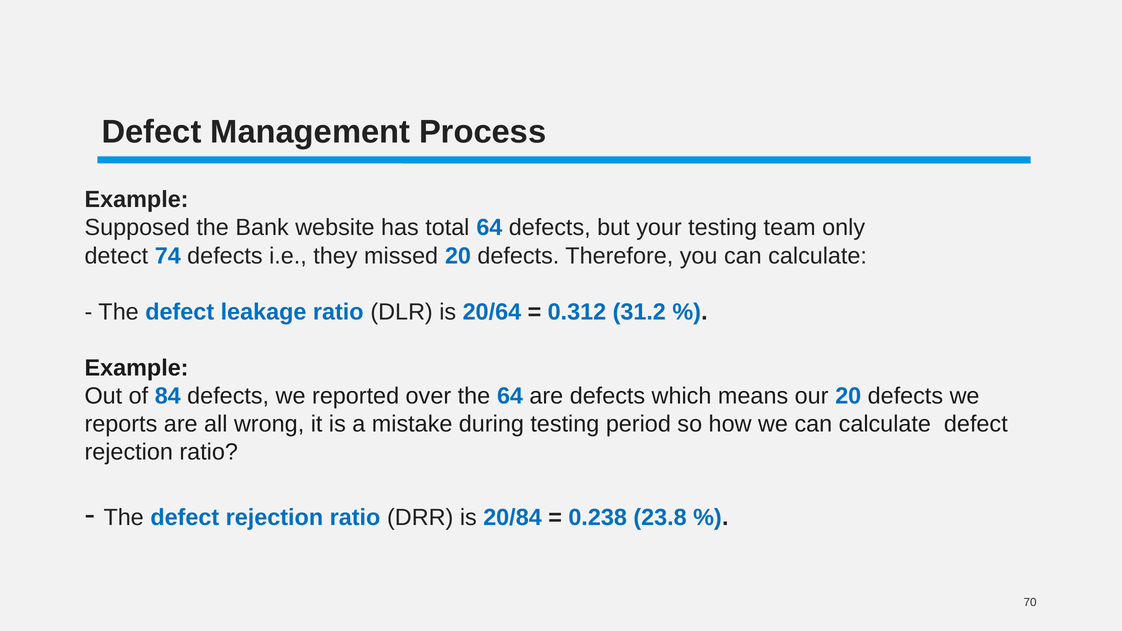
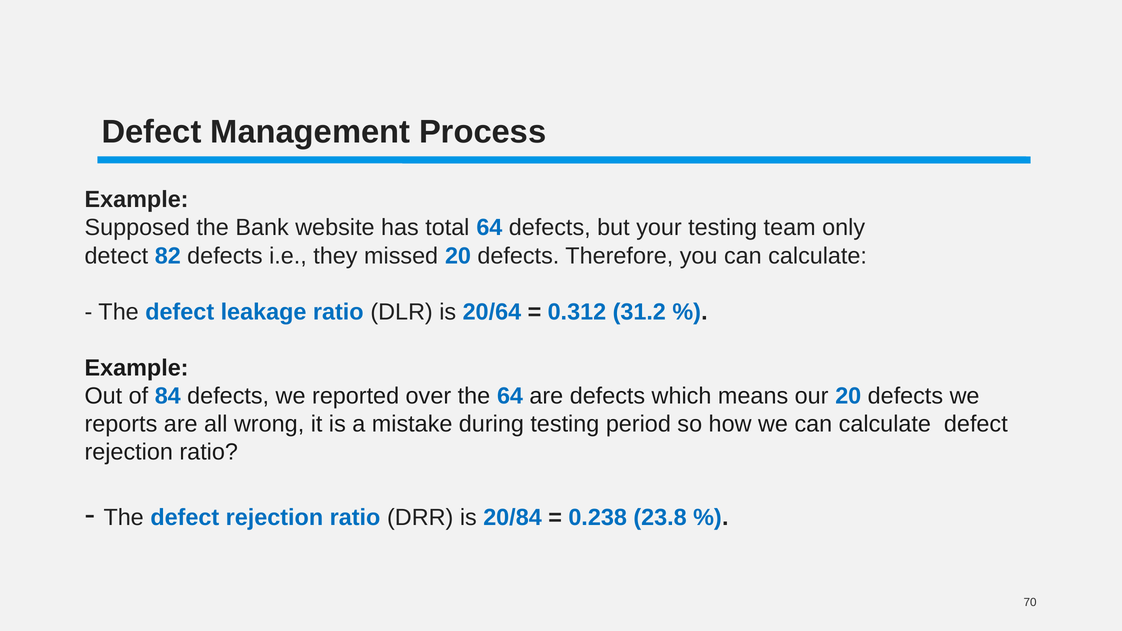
74: 74 -> 82 (168, 256)
